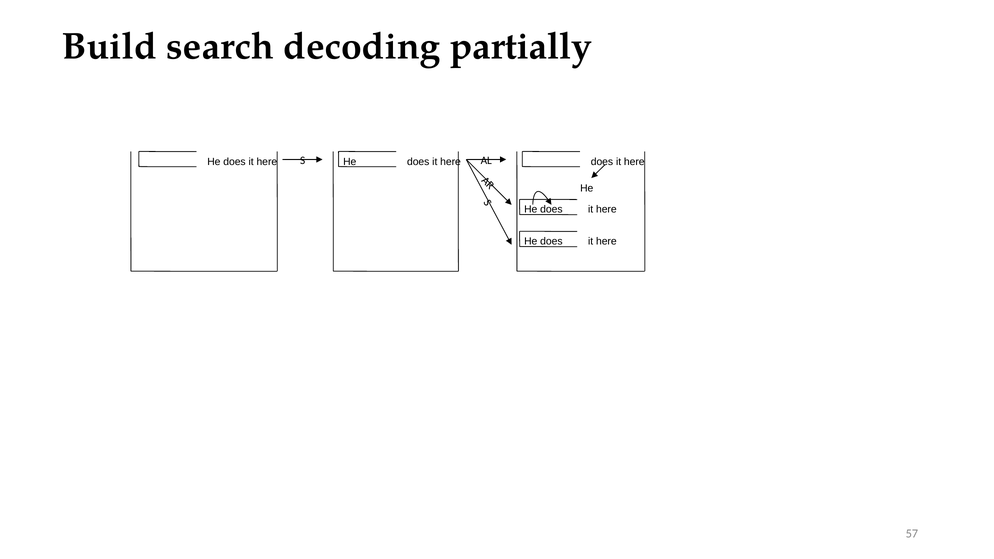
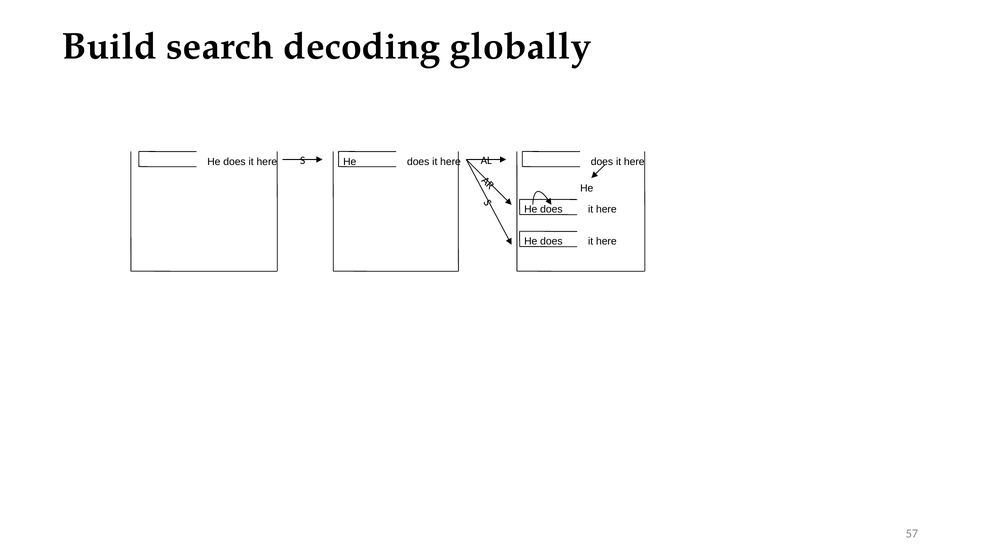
partially: partially -> globally (521, 46)
